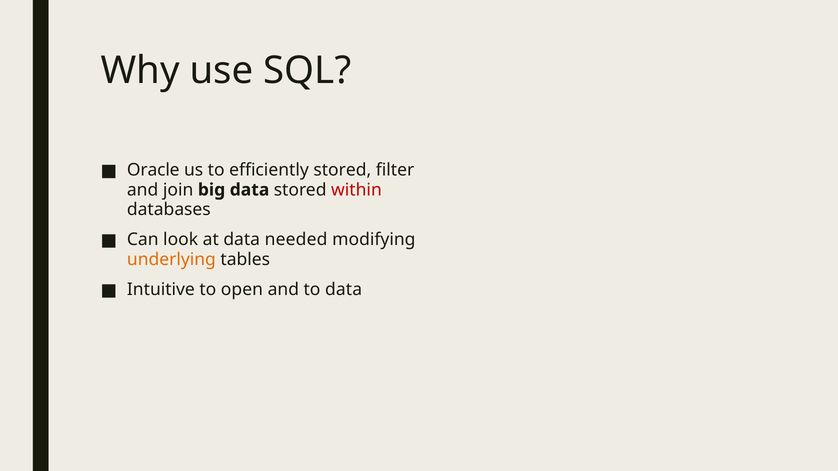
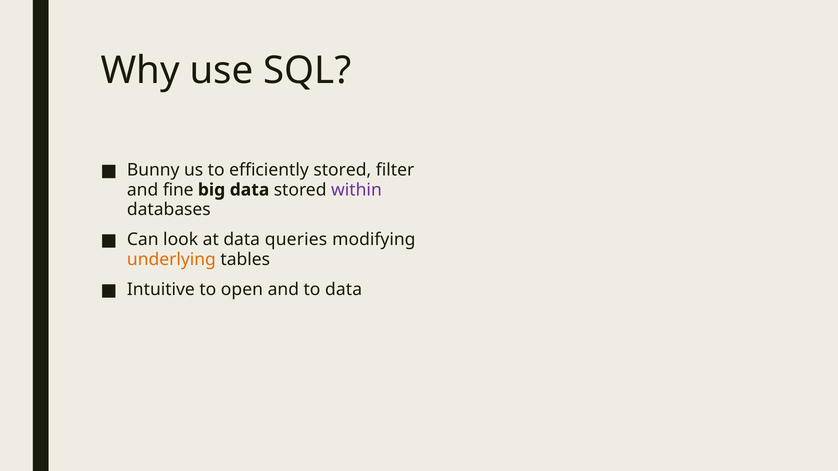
Oracle: Oracle -> Bunny (153, 170)
join: join -> fine (178, 190)
within colour: red -> purple (356, 190)
needed: needed -> queries (296, 240)
